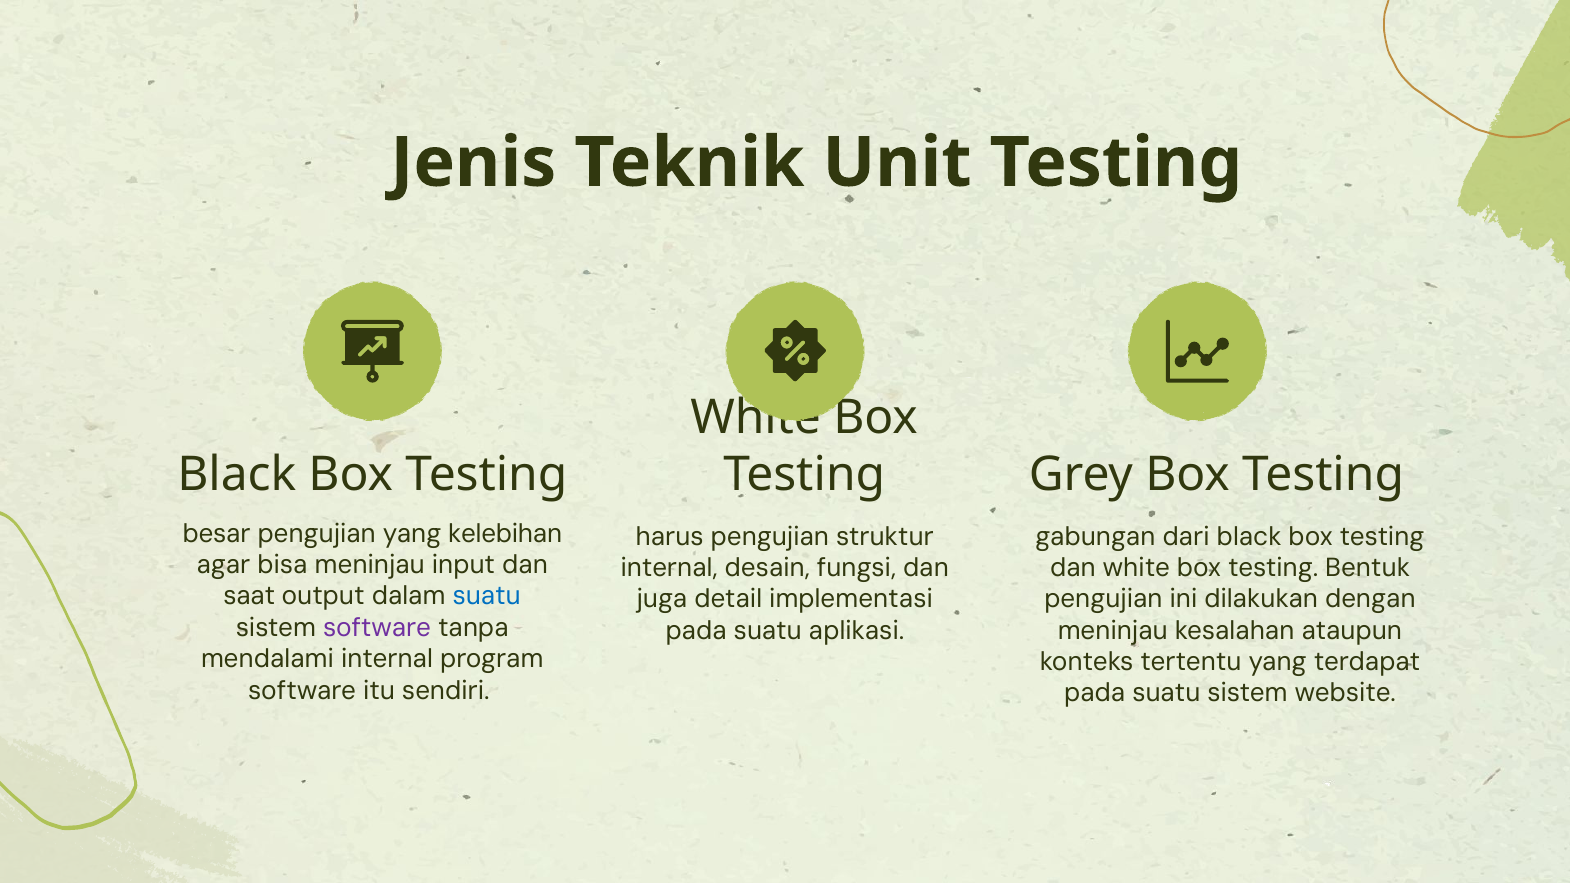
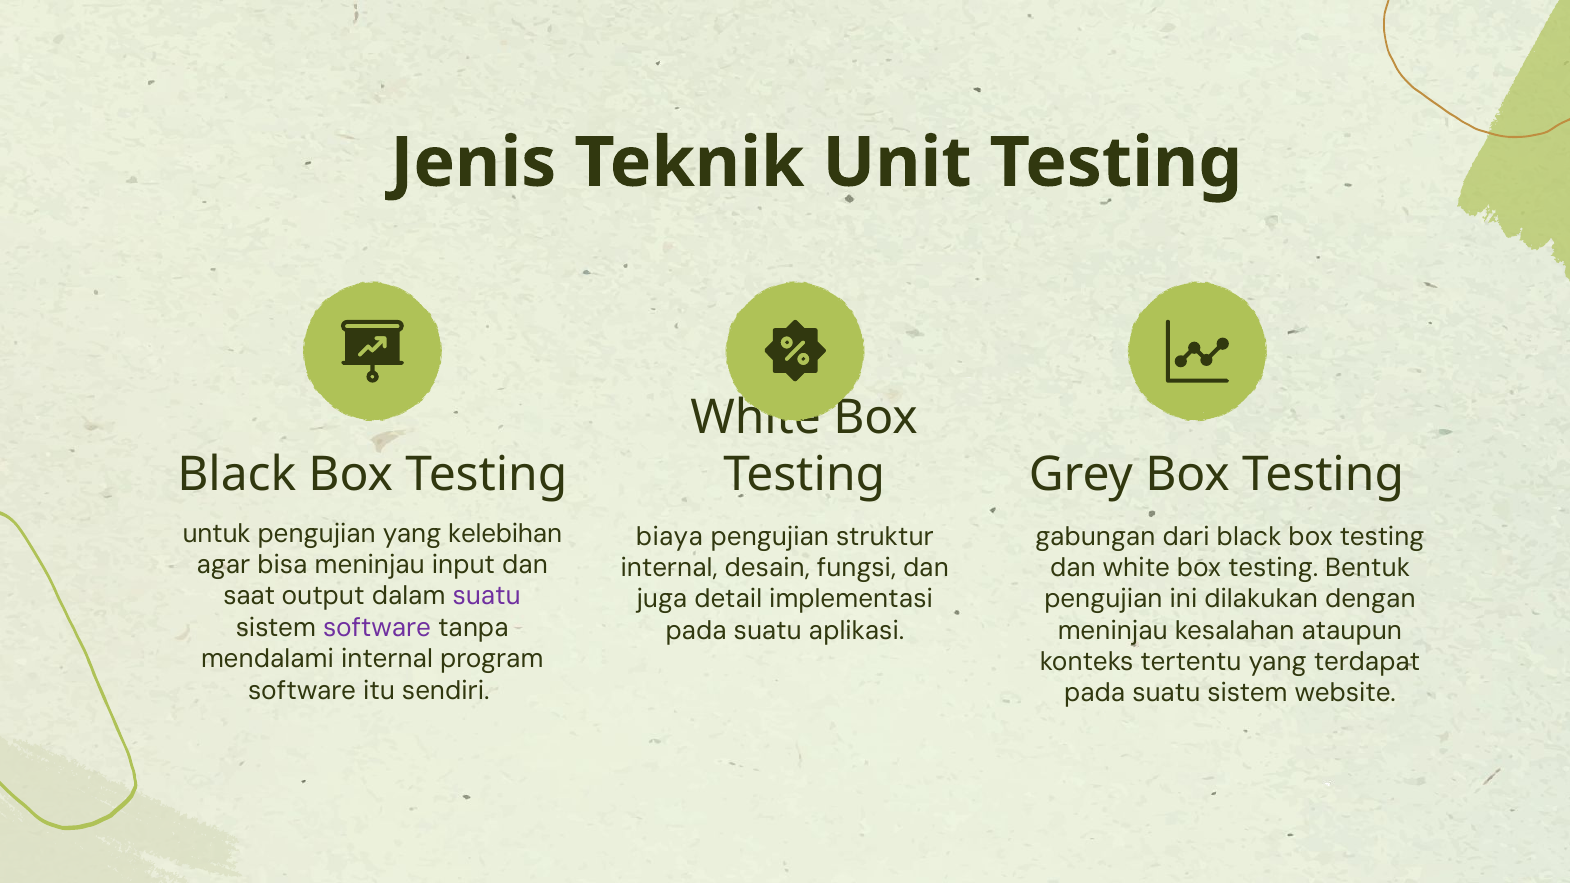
besar: besar -> untuk (217, 534)
harus: harus -> biaya (669, 536)
suatu colour: blue -> purple (487, 596)
